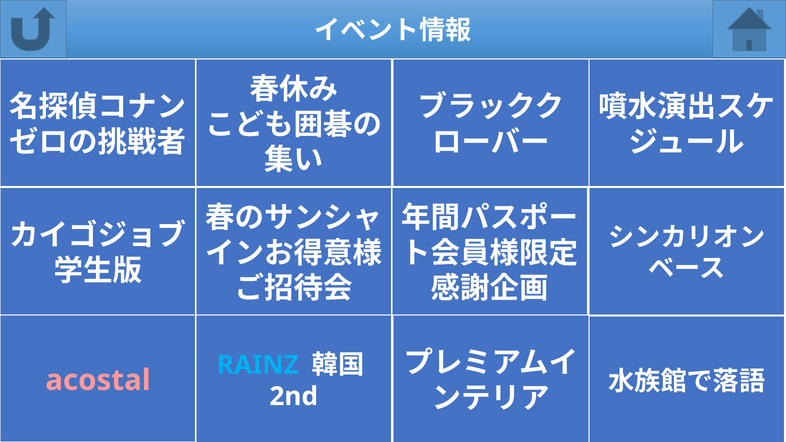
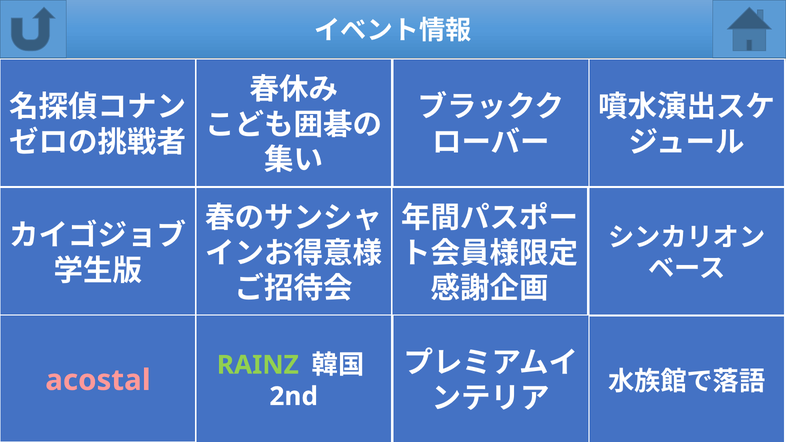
RAINZ colour: light blue -> light green (258, 365)
